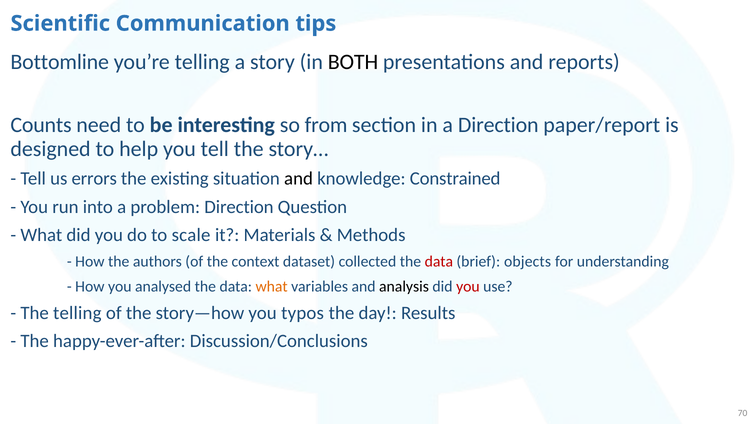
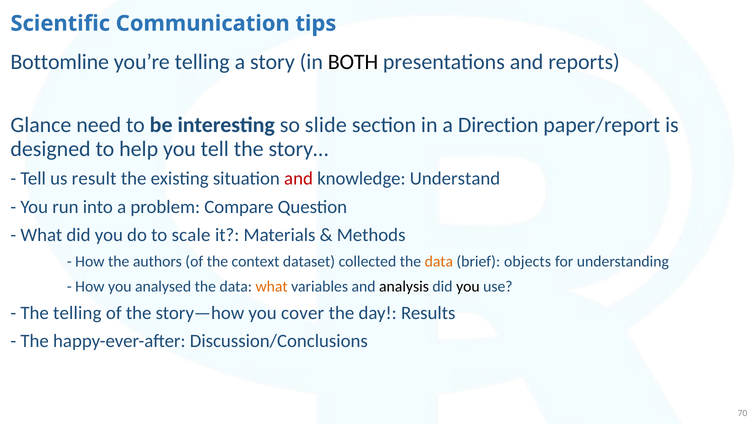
Counts: Counts -> Glance (41, 125)
from: from -> slide (326, 125)
errors: errors -> result (94, 179)
and colour: black -> red (299, 179)
Constrained: Constrained -> Understand (455, 179)
problem Direction: Direction -> Compare (239, 207)
data colour: red -> orange (439, 261)
you colour: red -> black (468, 286)
typos: typos -> cover (303, 313)
